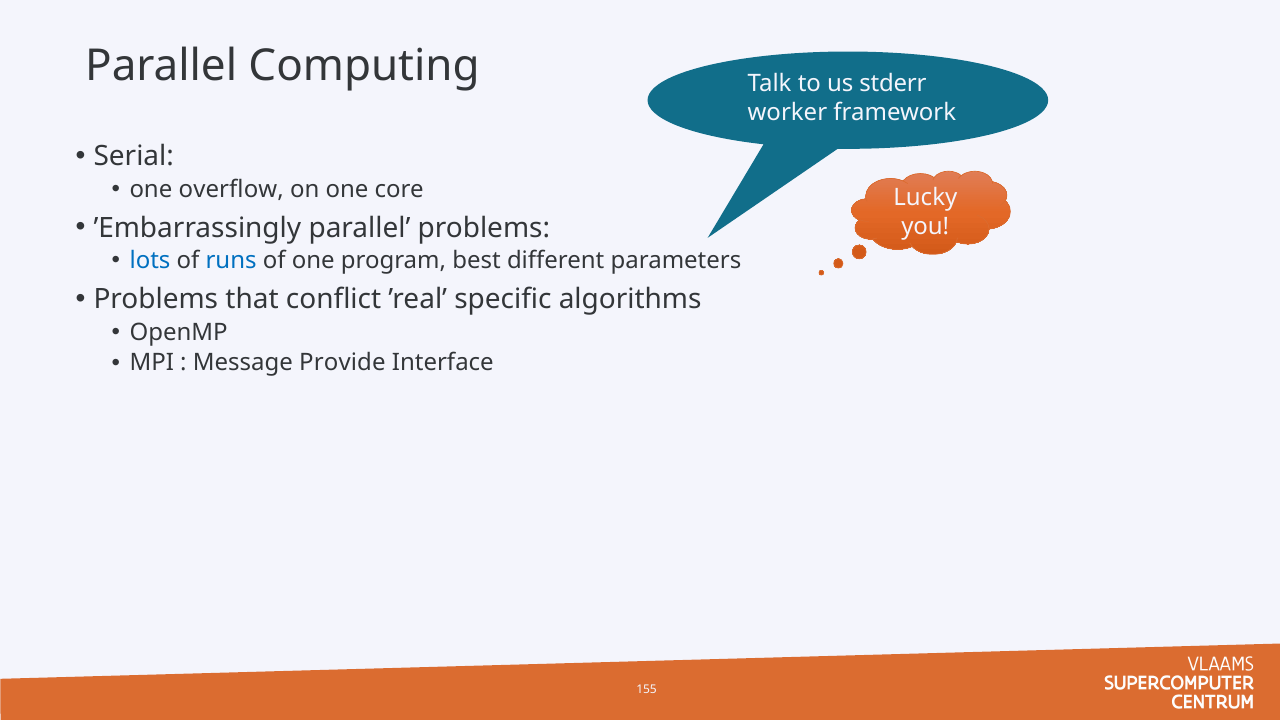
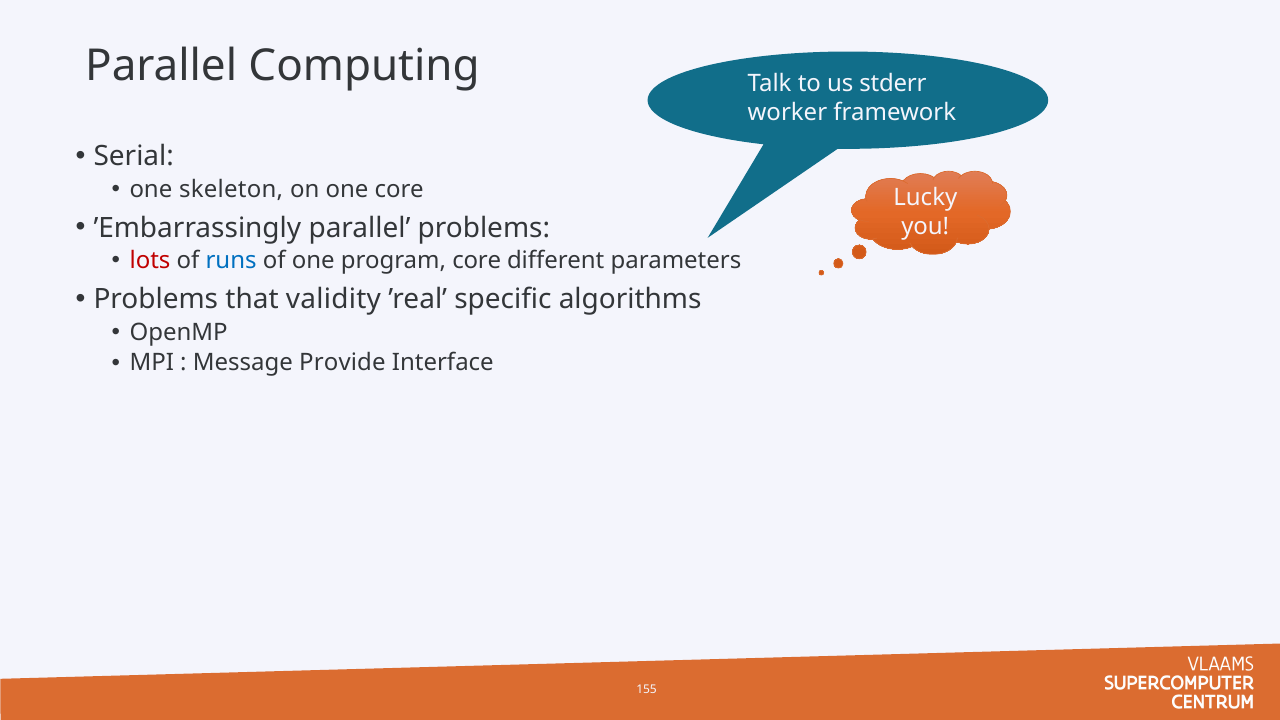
overflow: overflow -> skeleton (231, 190)
lots colour: blue -> red (150, 261)
program best: best -> core (477, 261)
conflict: conflict -> validity (333, 299)
